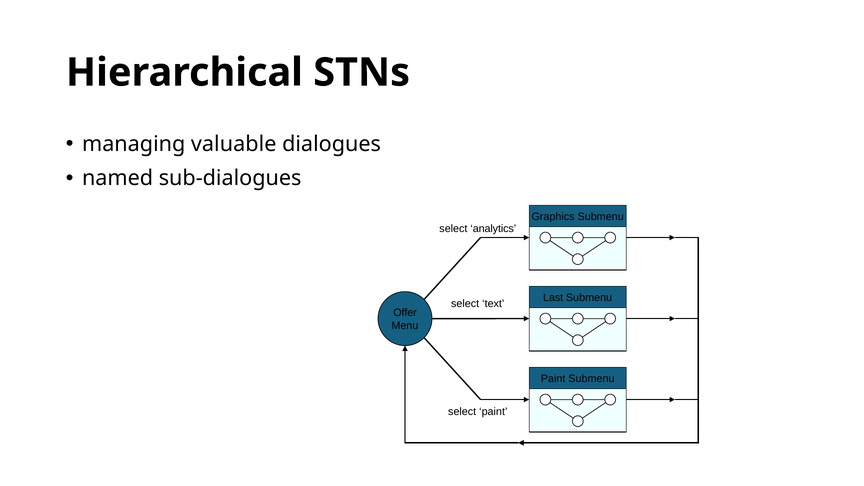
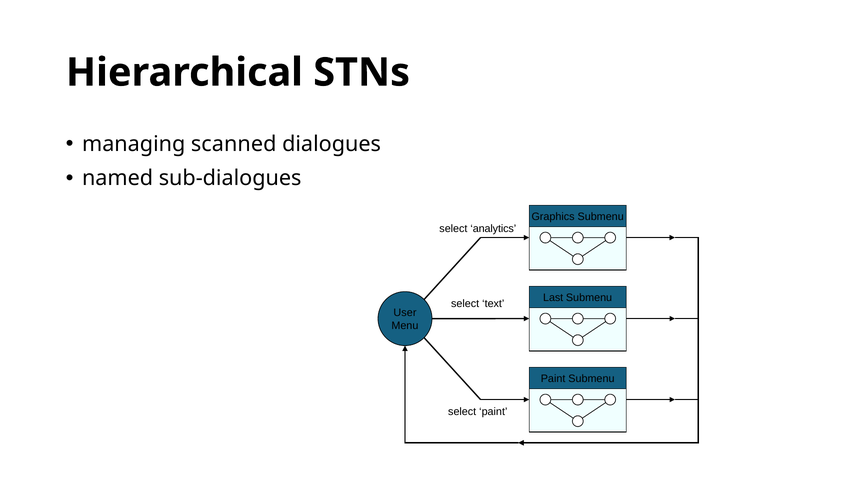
valuable: valuable -> scanned (234, 144)
Offer: Offer -> User (405, 313)
